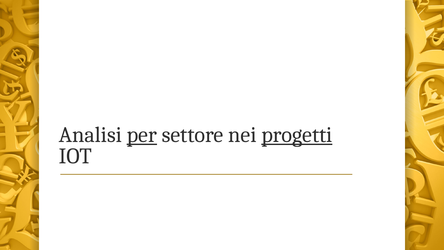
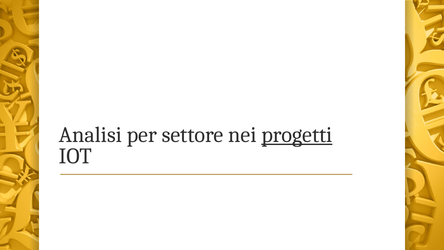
per underline: present -> none (142, 135)
